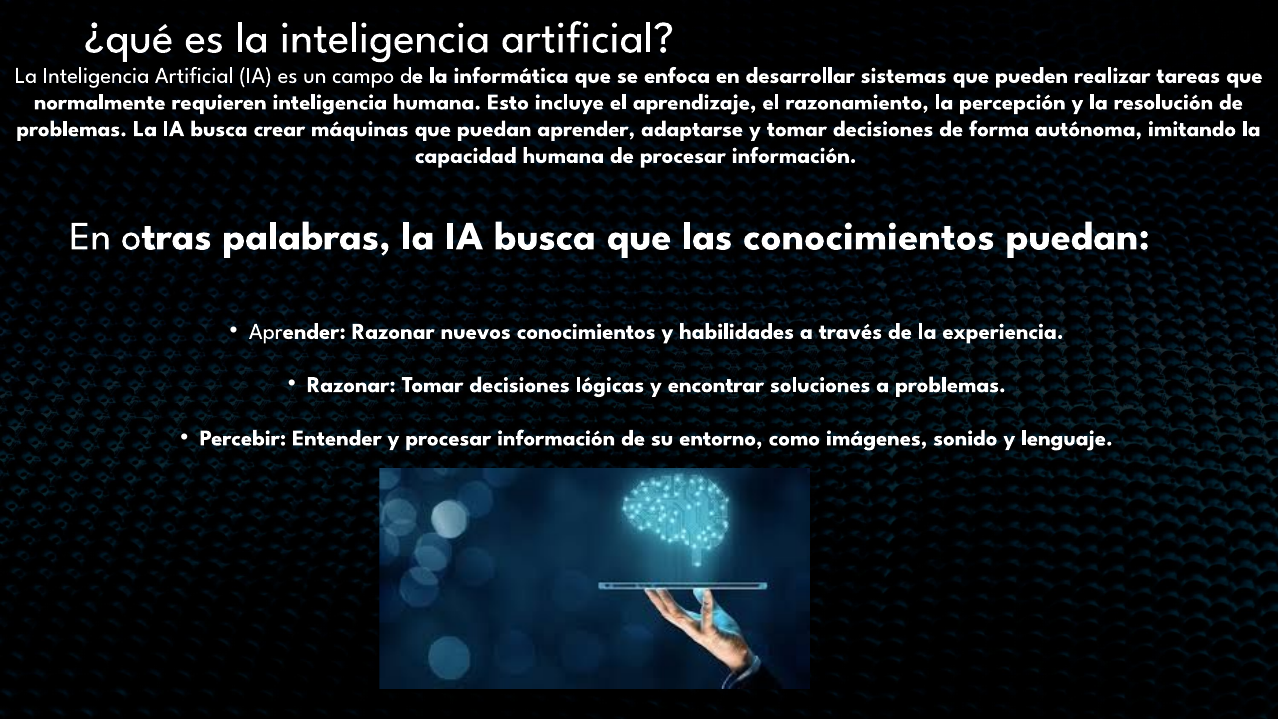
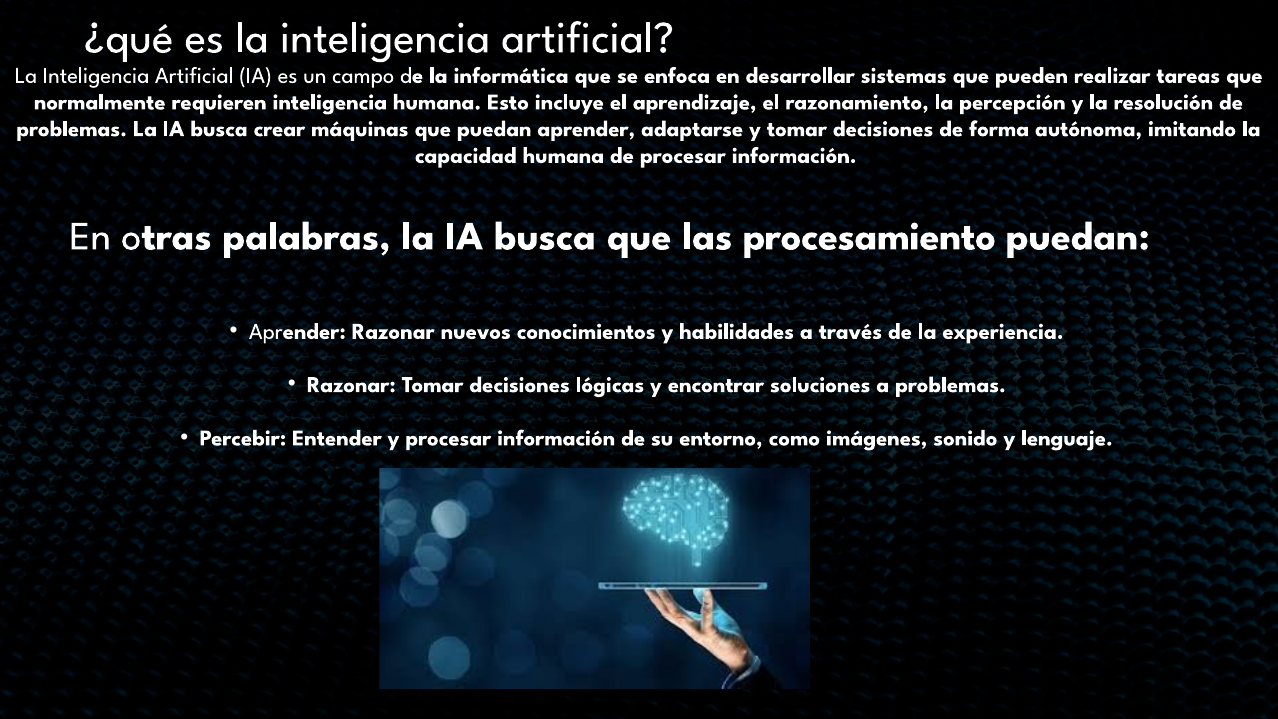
las conocimientos: conocimientos -> procesamiento (869, 236)
